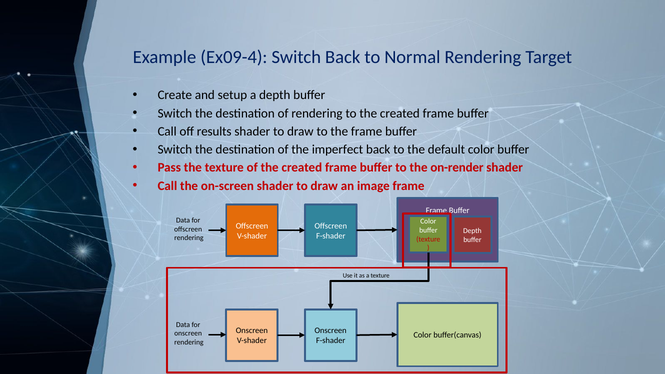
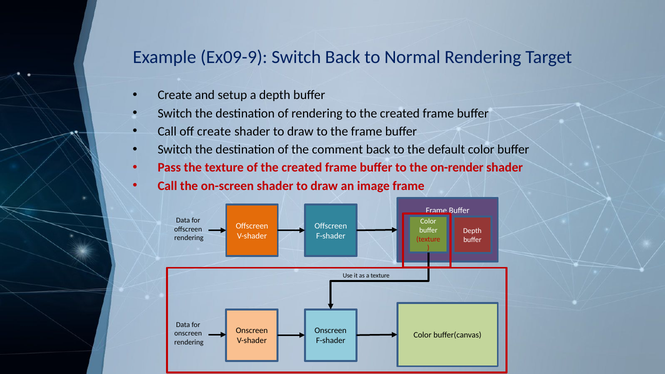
Ex09-4: Ex09-4 -> Ex09-9 (234, 57)
off results: results -> create (214, 131)
imperfect: imperfect -> comment (337, 150)
